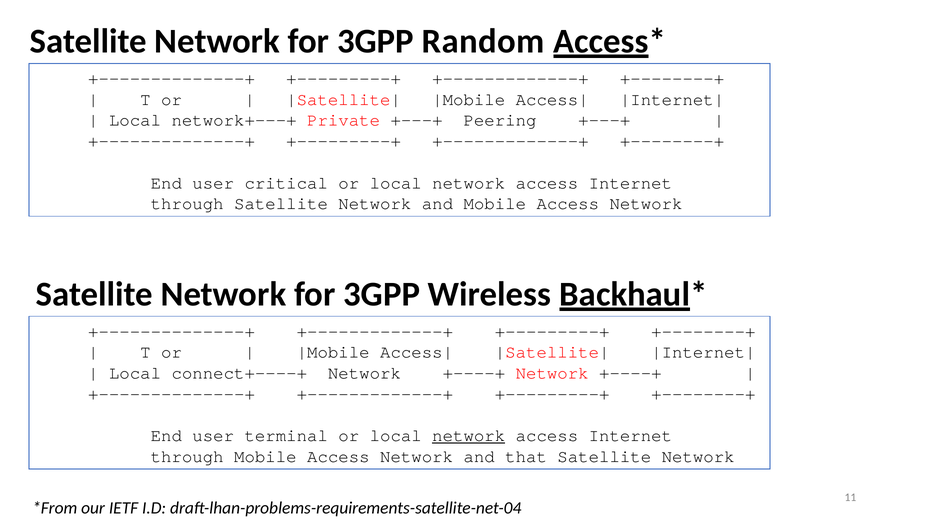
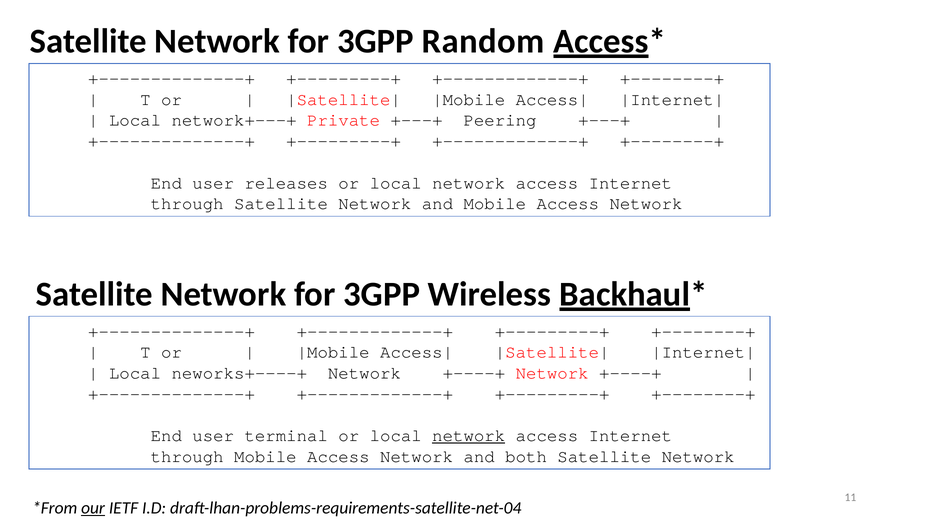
critical: critical -> releases (286, 183)
connect+----+: connect+----+ -> neworks+----+ (239, 373)
that: that -> both (526, 457)
our underline: none -> present (93, 508)
